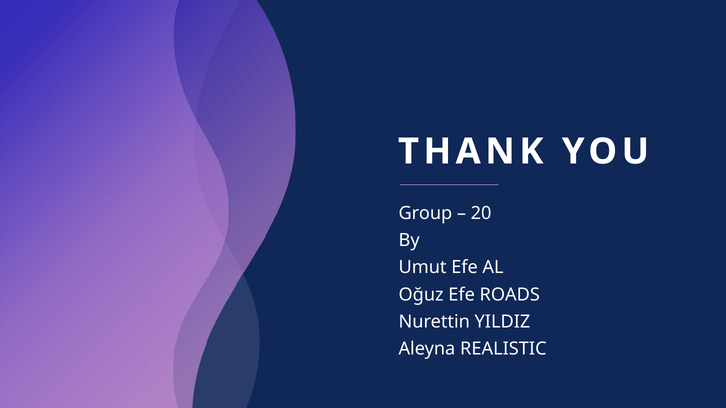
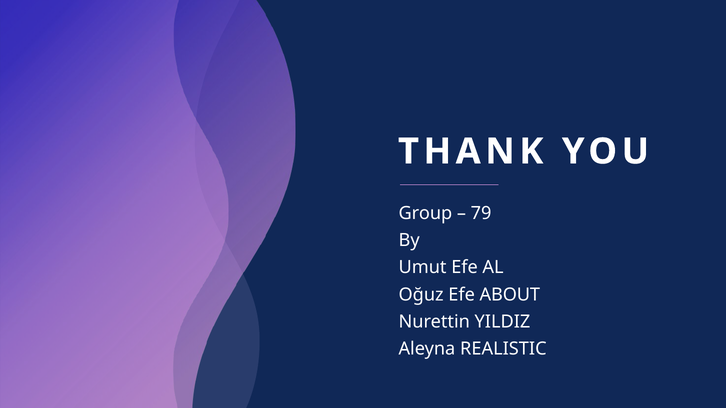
20: 20 -> 79 (481, 213)
ROADS: ROADS -> ABOUT (510, 295)
